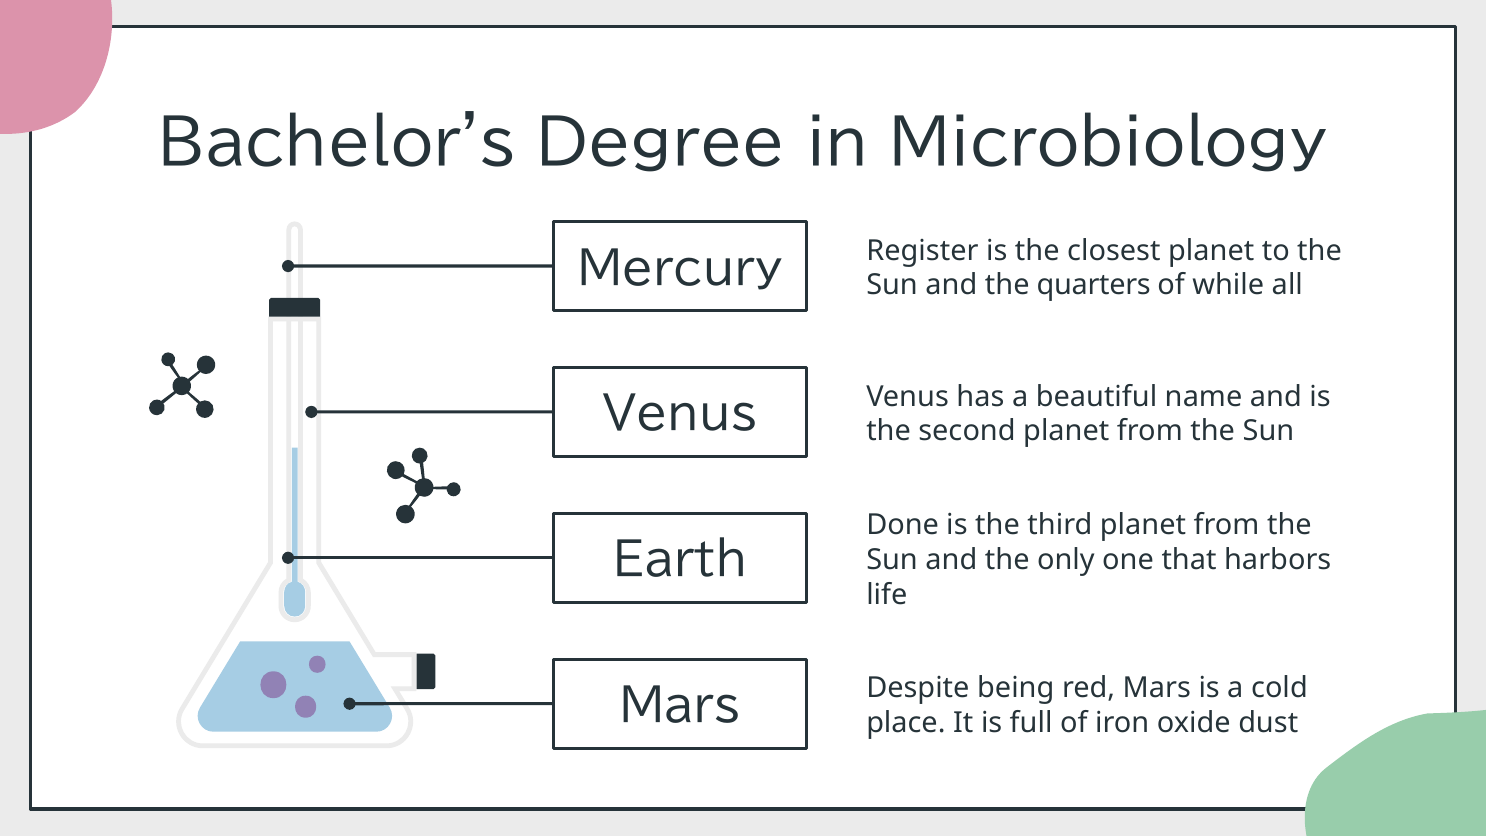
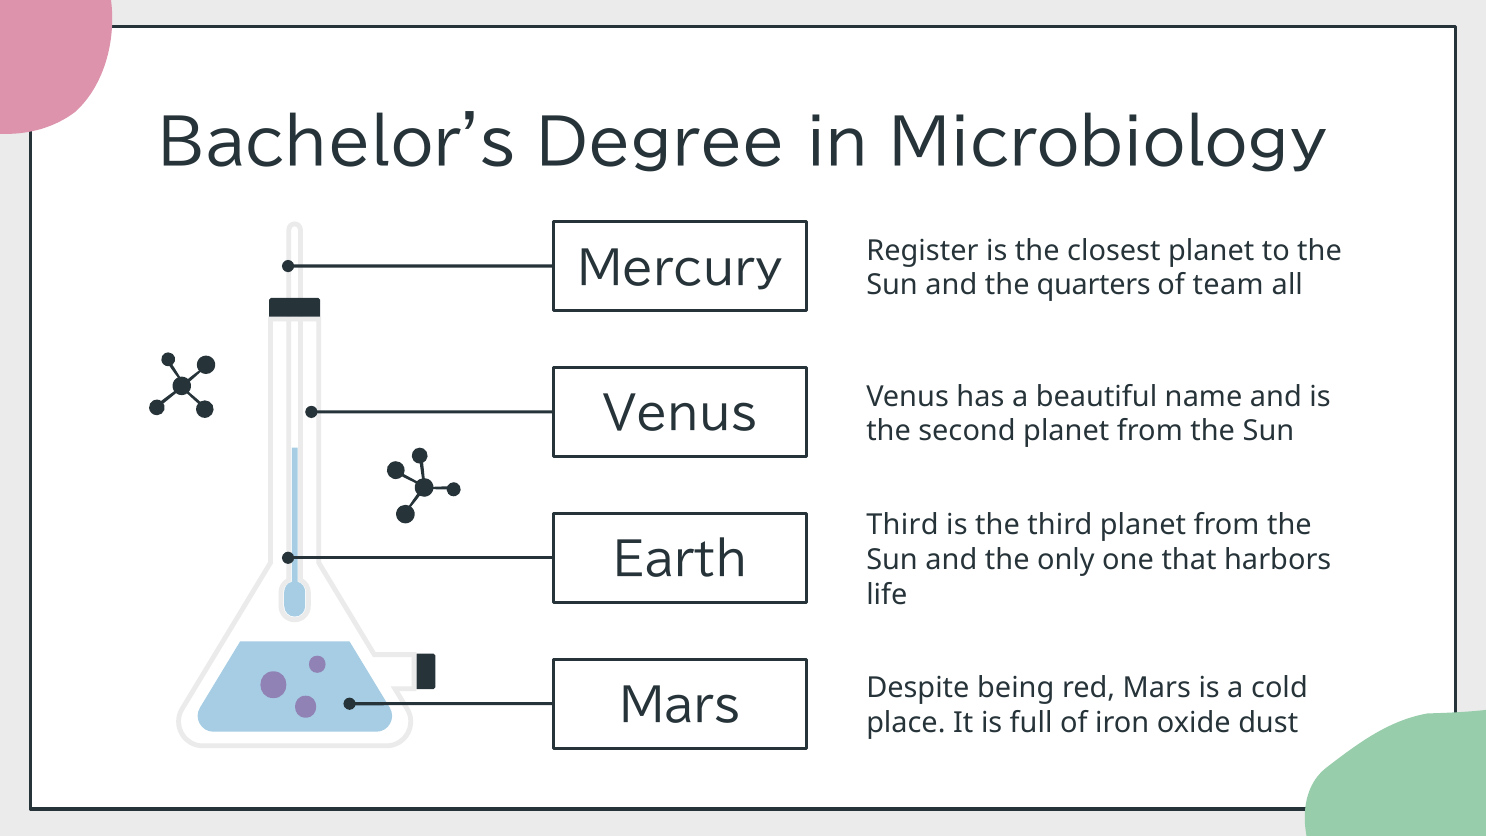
while: while -> team (1228, 285)
Done: Done -> Third (902, 525)
